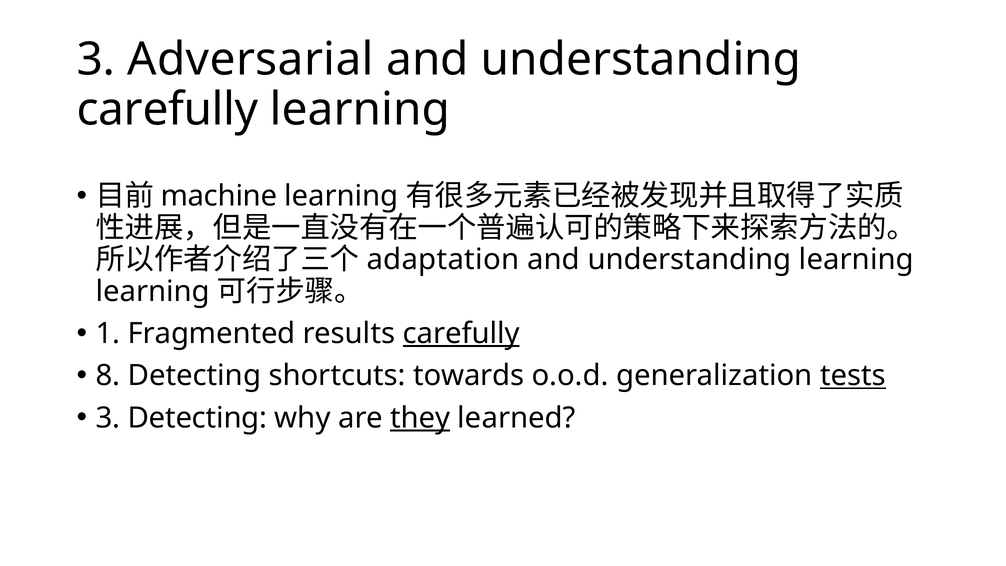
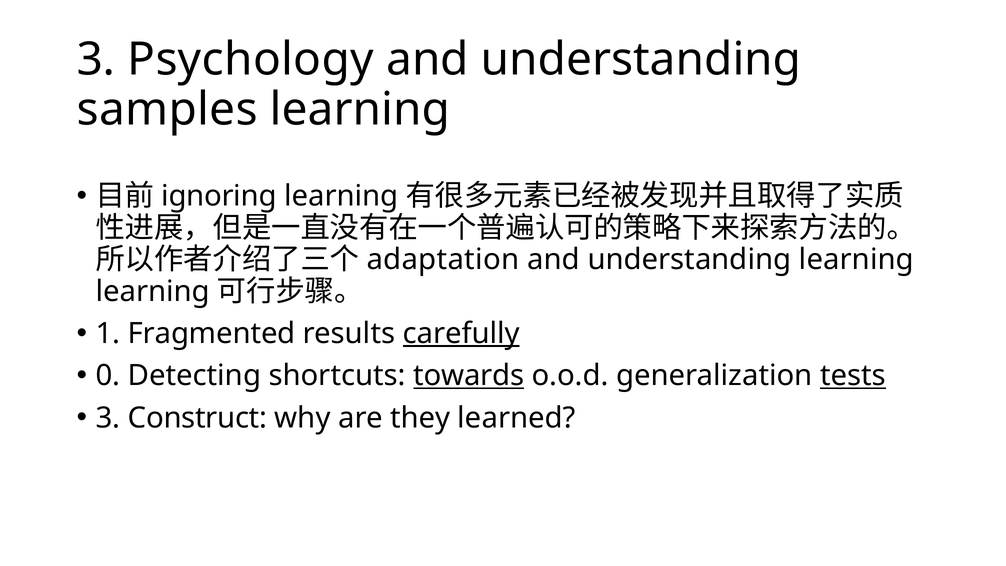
Adversarial: Adversarial -> Psychology (251, 60)
carefully: carefully -> samples (167, 109)
machine: machine -> ignoring (219, 196)
8: 8 -> 0 (108, 376)
towards underline: none -> present (469, 376)
3 Detecting: Detecting -> Construct (197, 418)
they underline: present -> none (420, 418)
